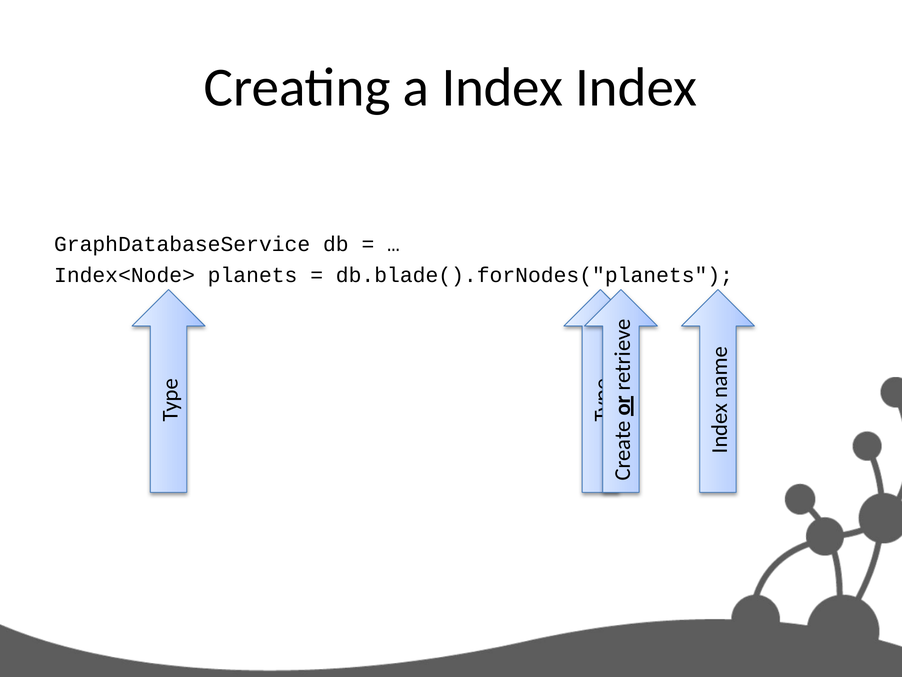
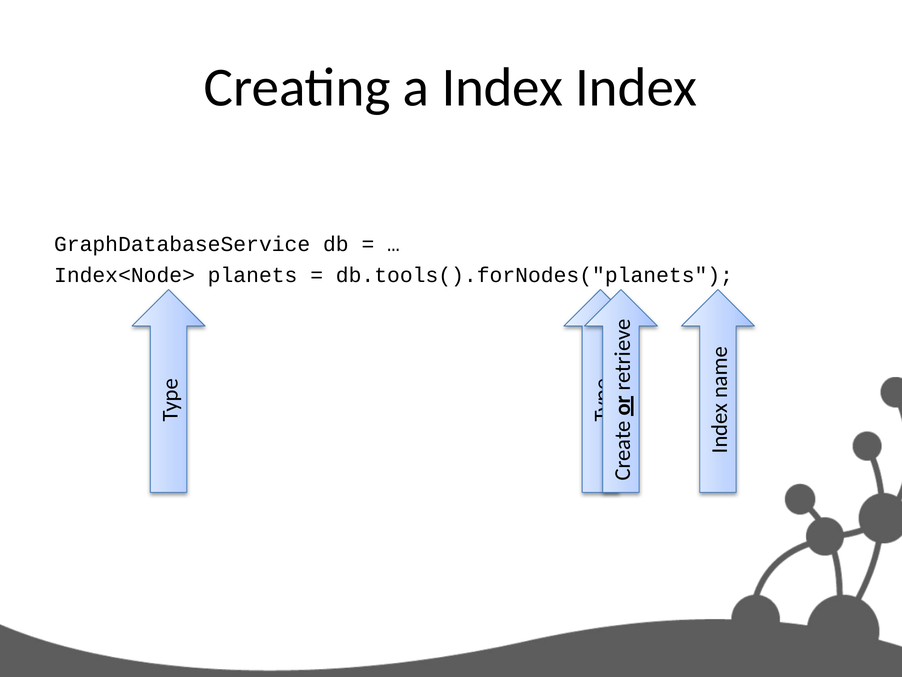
db.blade().forNodes("planets: db.blade().forNodes("planets -> db.tools().forNodes("planets (534, 275)
